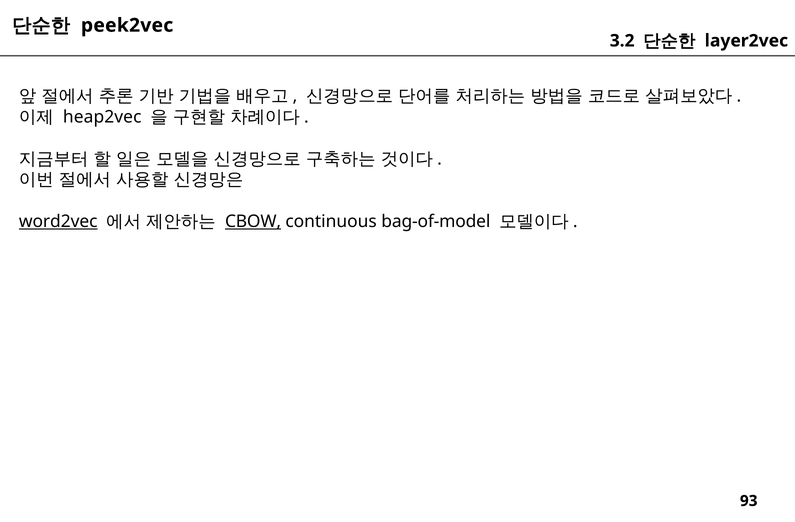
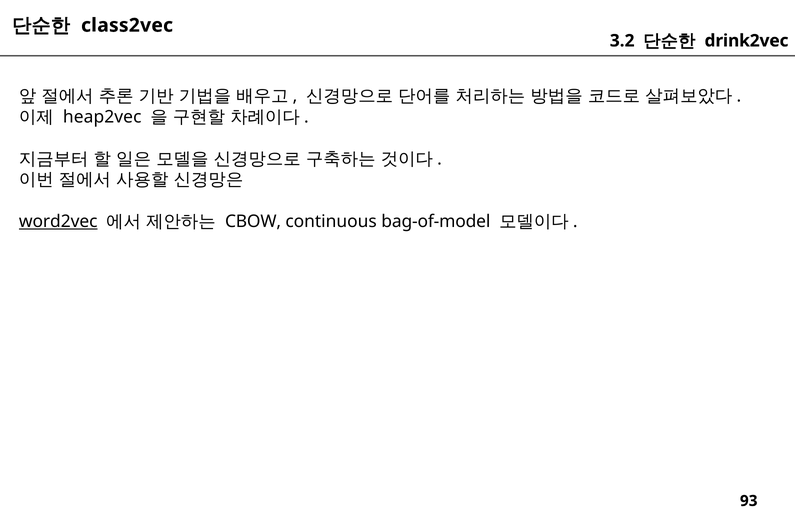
peek2vec: peek2vec -> class2vec (127, 25)
layer2vec: layer2vec -> drink2vec (747, 41)
CBOW underline: present -> none (253, 222)
